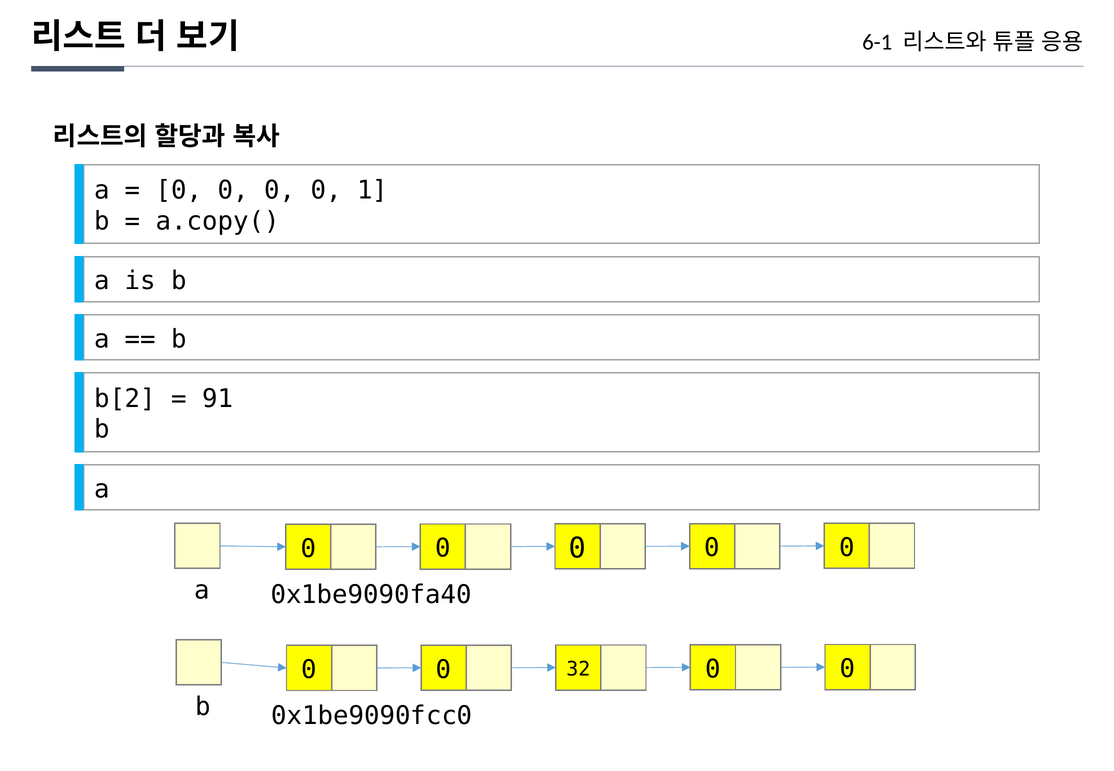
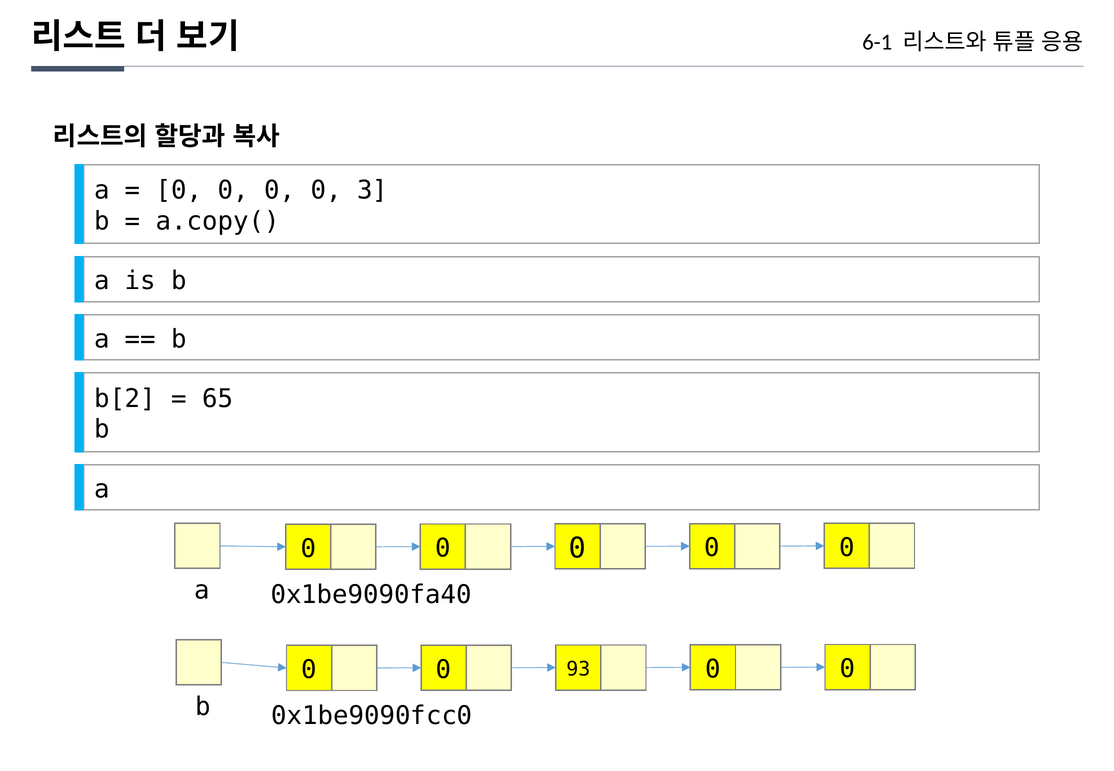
1: 1 -> 3 (372, 190)
91: 91 -> 65 (218, 399)
32: 32 -> 93 (578, 669)
